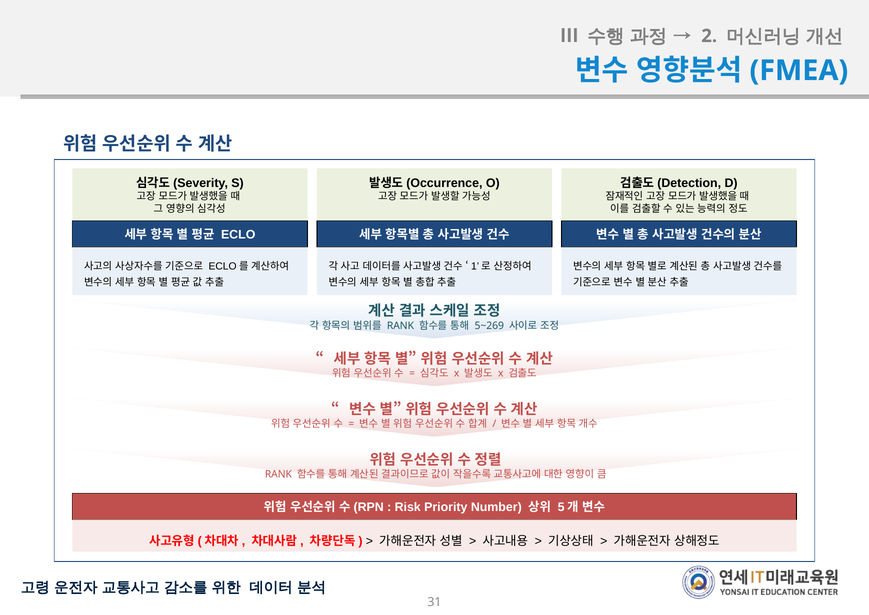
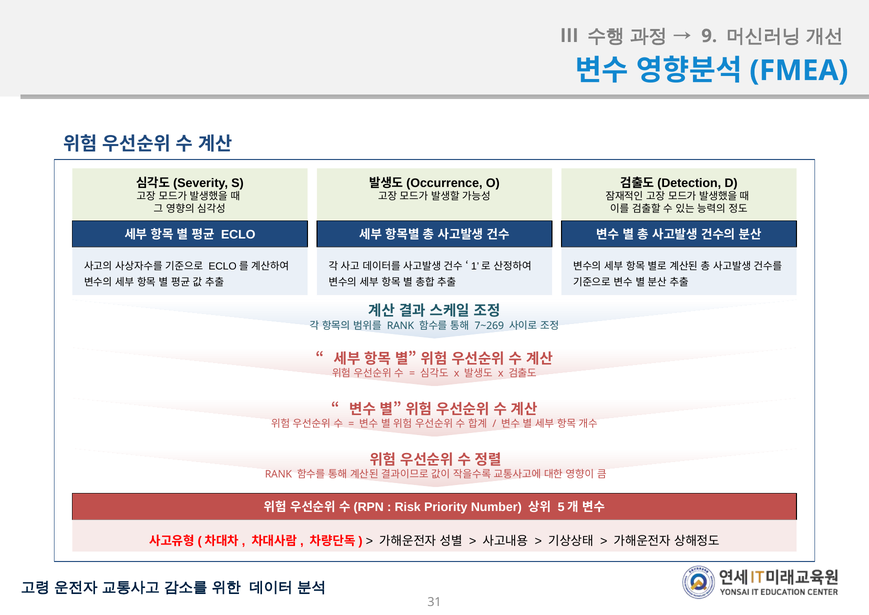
2: 2 -> 9 (709, 36)
5~269: 5~269 -> 7~269 (489, 325)
